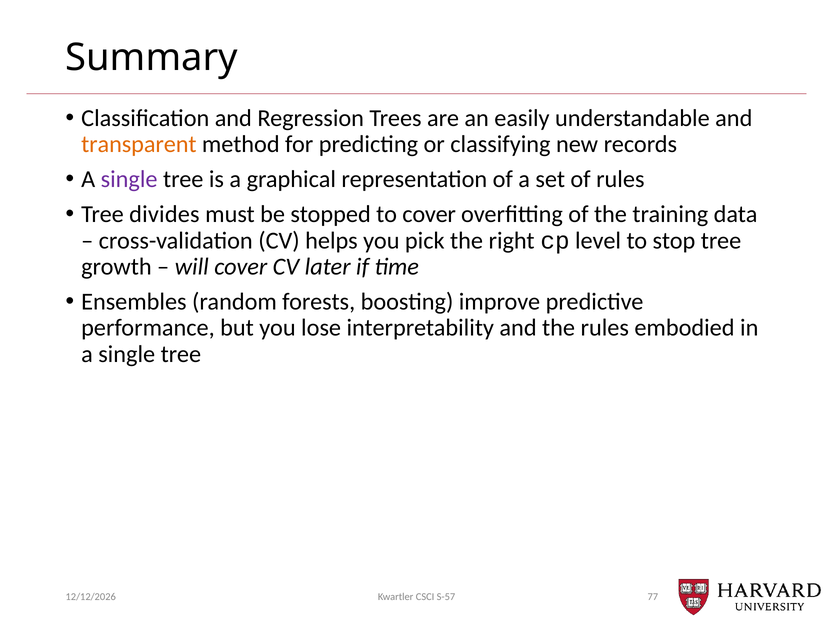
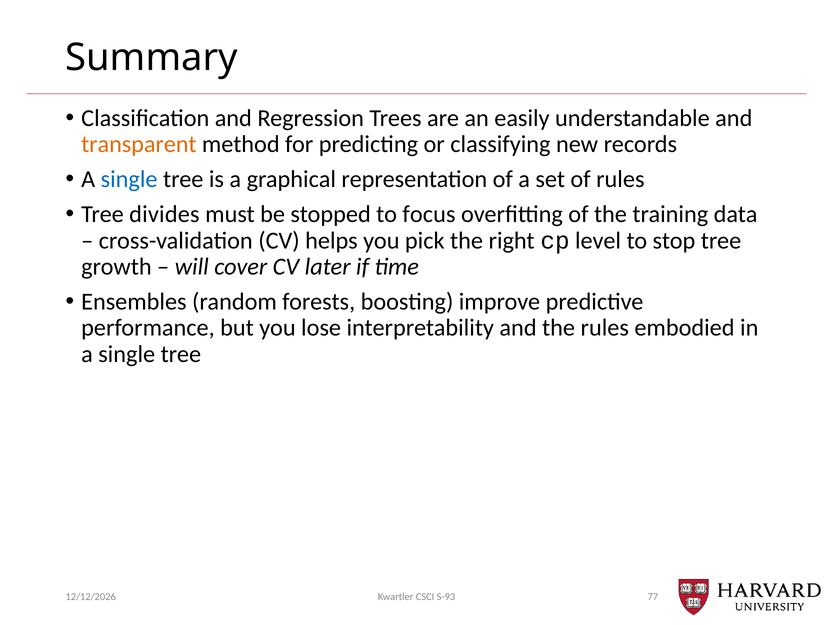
single colour: purple -> blue (129, 179)
to cover: cover -> focus (429, 214)
S-57: S-57 -> S-93 (446, 596)
